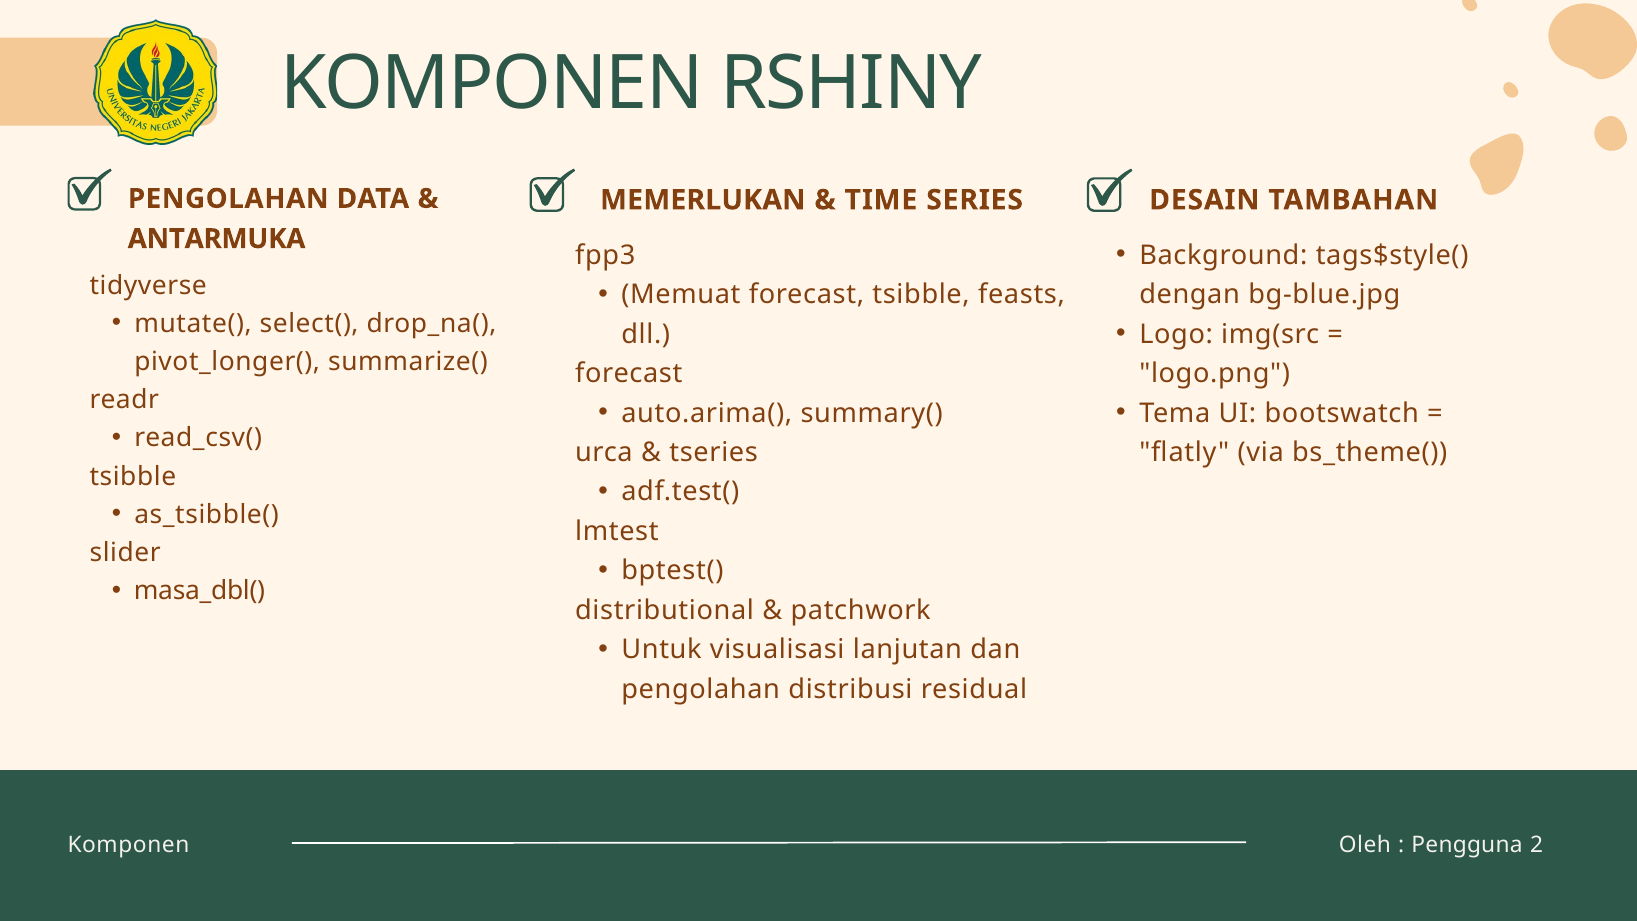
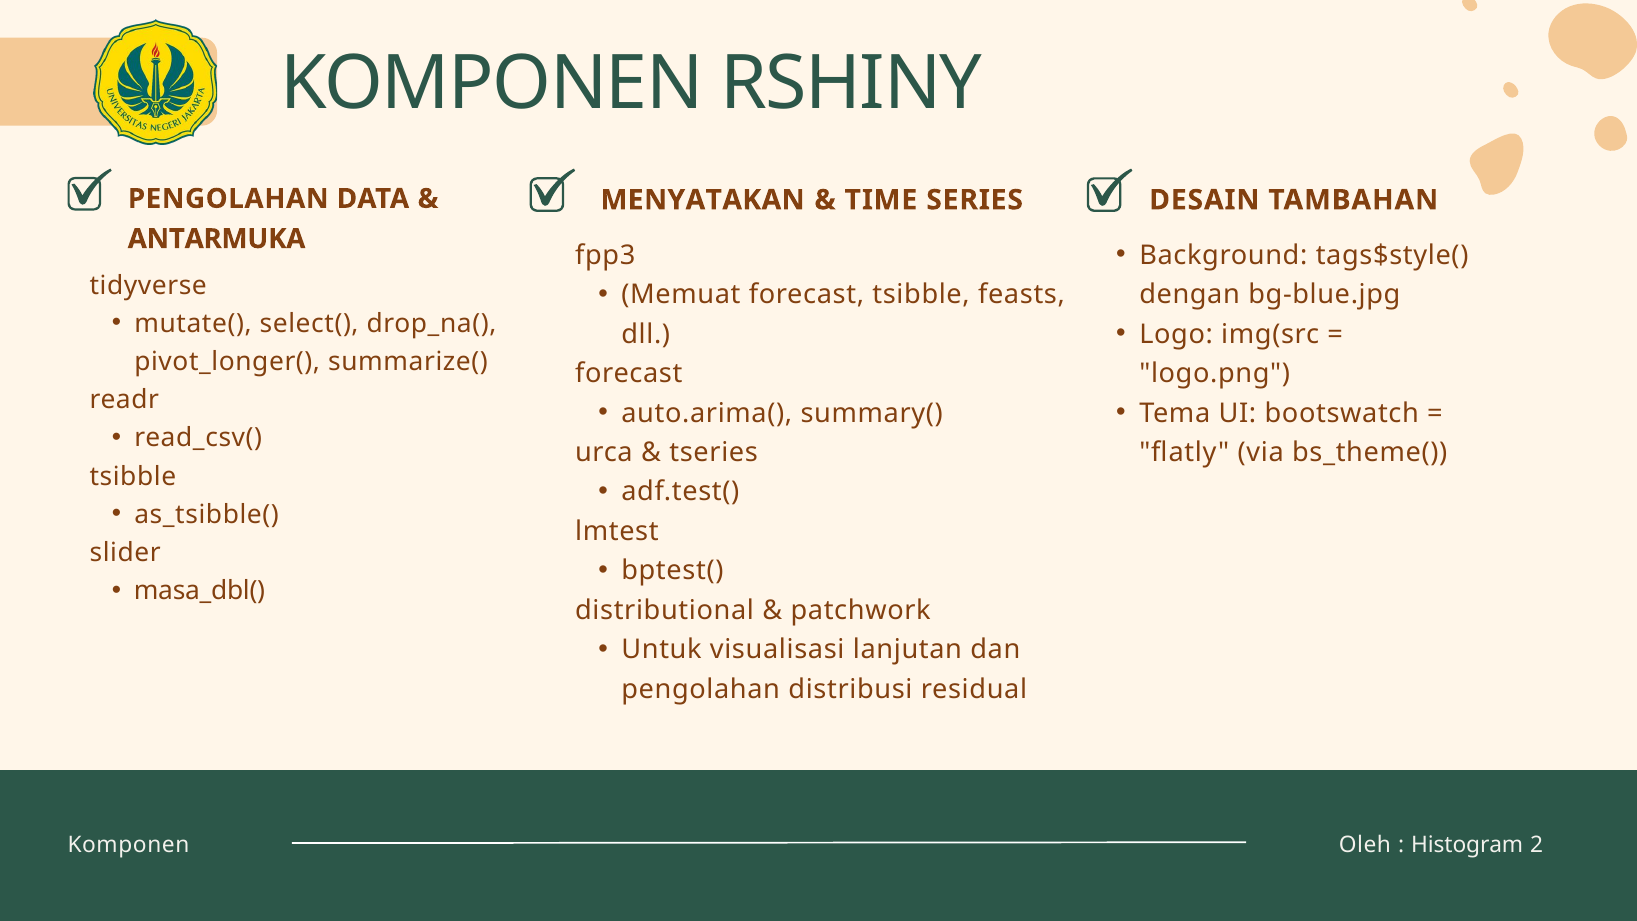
MEMERLUKAN: MEMERLUKAN -> MENYATAKAN (703, 200)
Pengguna: Pengguna -> Histogram (1467, 845)
